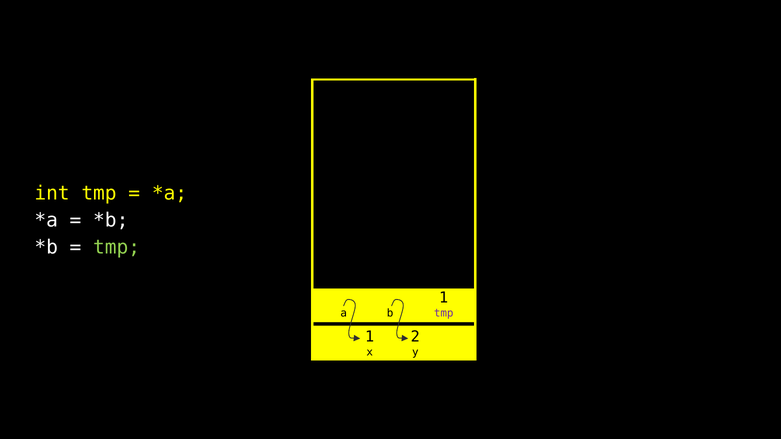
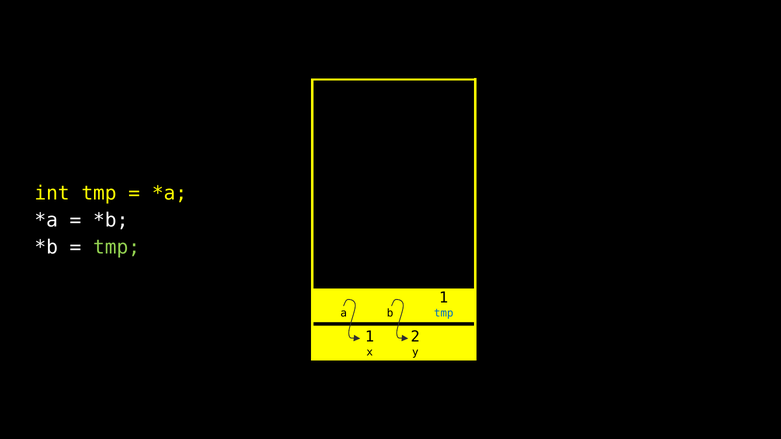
tmp colour: purple -> blue (444, 313)
